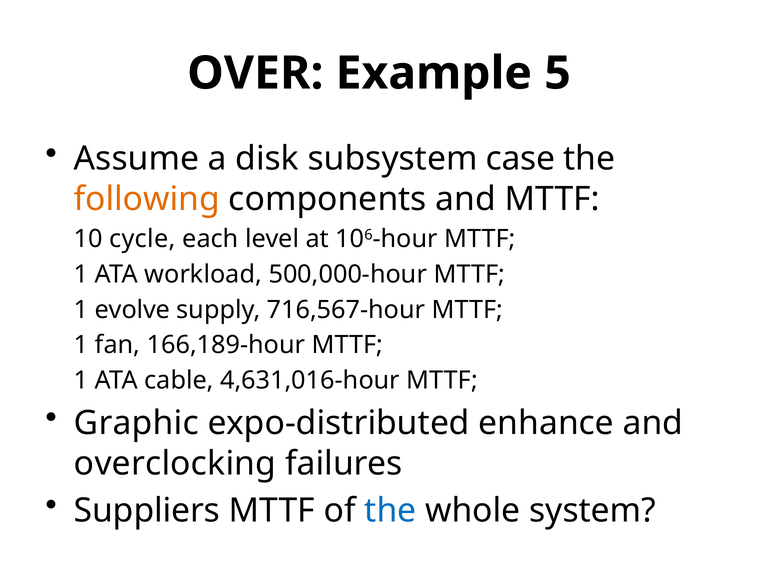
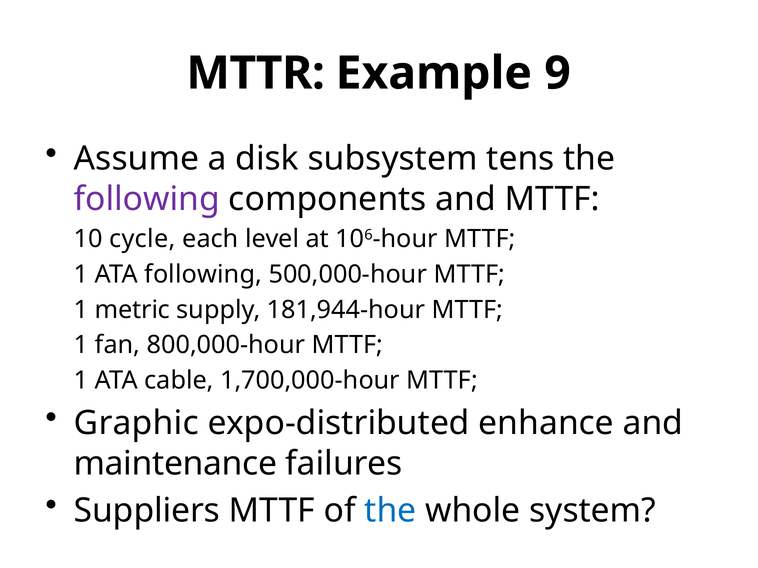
OVER: OVER -> MTTR (256, 73)
5: 5 -> 9 (558, 73)
case: case -> tens (520, 159)
following colour: orange -> purple (147, 199)
ATA workload: workload -> following (203, 275)
evolve: evolve -> metric (132, 310)
716,567-hour: 716,567-hour -> 181,944-hour (346, 310)
166,189-hour: 166,189-hour -> 800,000-hour (226, 345)
4,631,016-hour: 4,631,016-hour -> 1,700,000-hour (310, 381)
overclocking: overclocking -> maintenance (175, 464)
